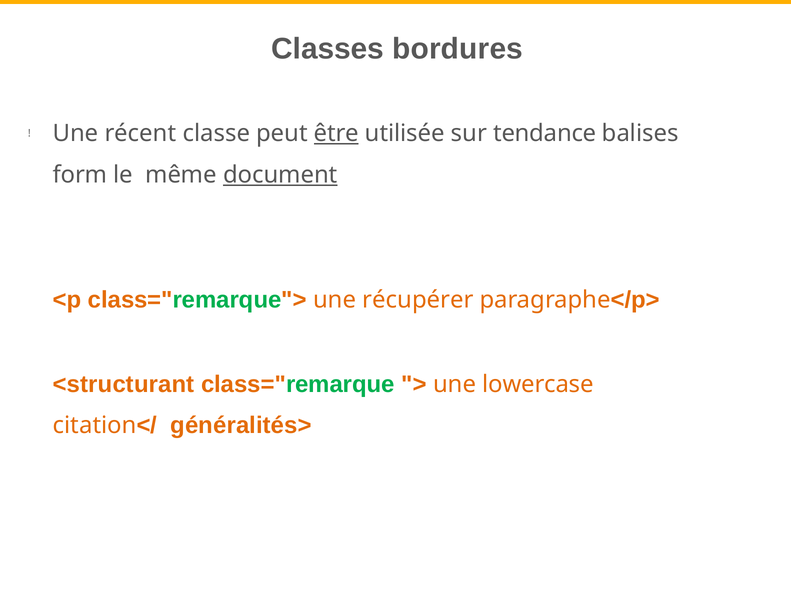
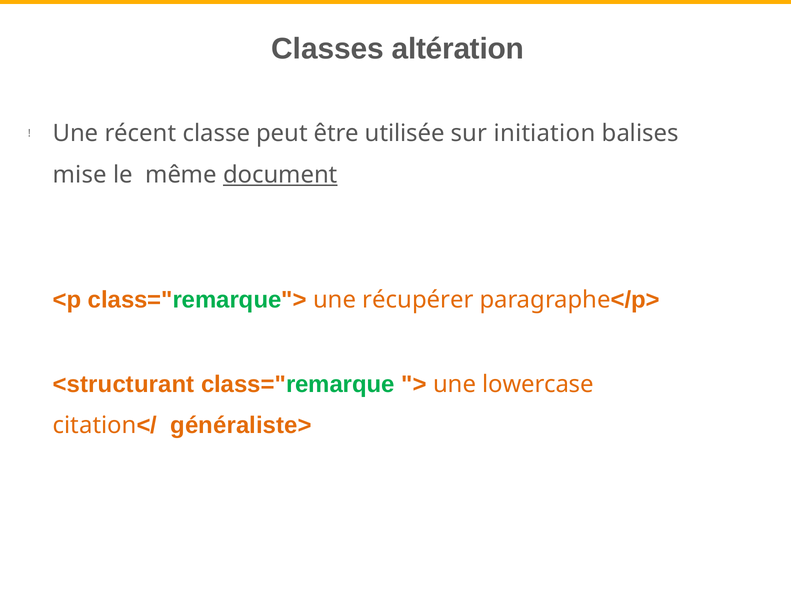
bordures: bordures -> altération (458, 49)
être underline: present -> none (336, 134)
tendance: tendance -> initiation (544, 134)
form: form -> mise (80, 175)
généralités>: généralités> -> généraliste> (241, 426)
